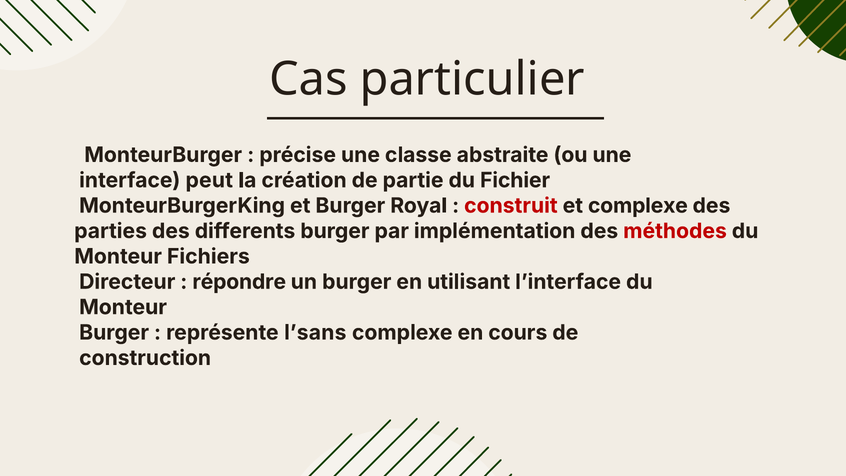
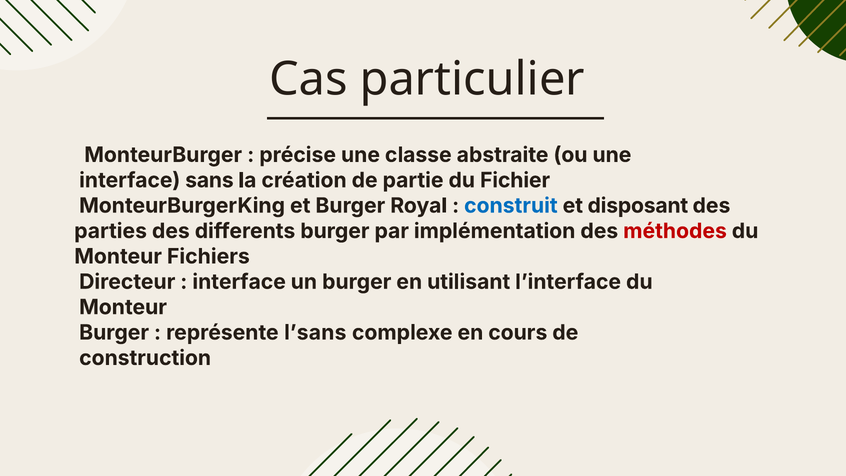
peut: peut -> sans (209, 180)
construit colour: red -> blue (511, 206)
et complexe: complexe -> disposant (638, 206)
répondre: répondre -> interface (239, 282)
